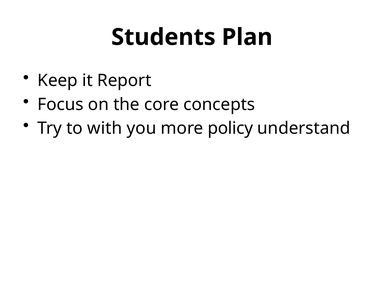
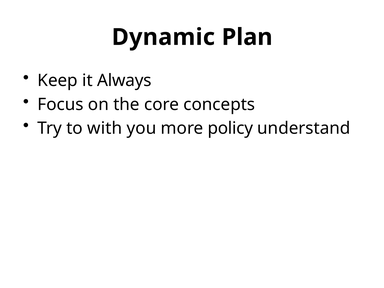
Students: Students -> Dynamic (163, 37)
Report: Report -> Always (124, 81)
